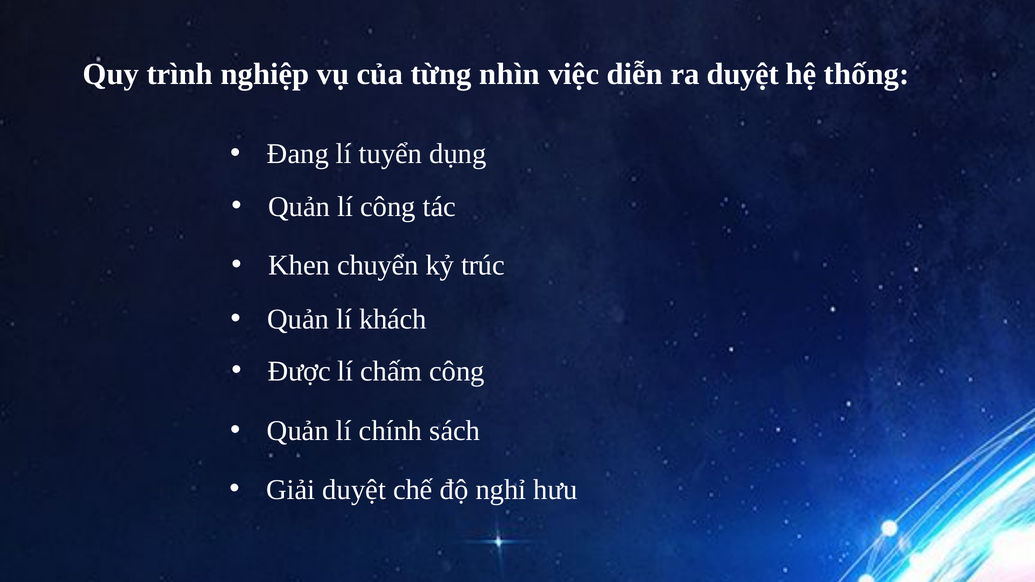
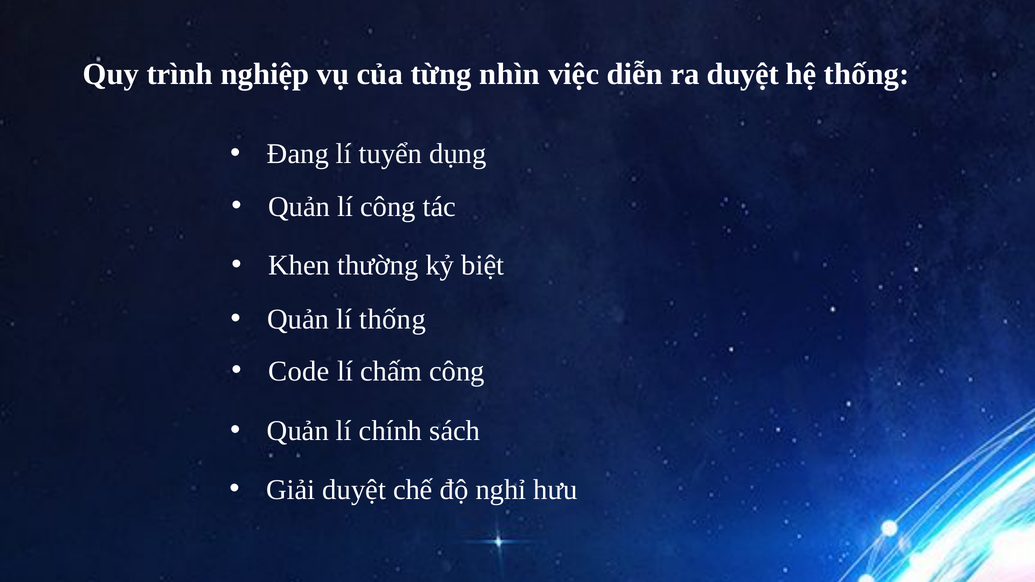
chuyển: chuyển -> thường (378, 265)
trúc: trúc -> biệt (483, 265)
lí khách: khách -> thống (393, 319)
Được: Được -> Code (299, 371)
